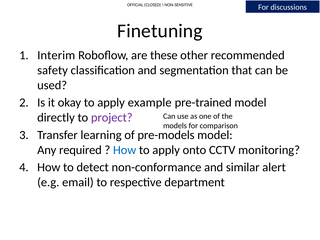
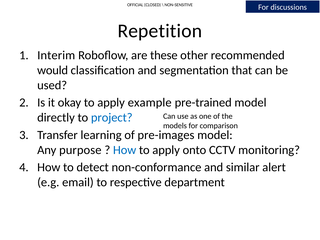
Finetuning: Finetuning -> Repetition (160, 31)
safety: safety -> would (53, 70)
project colour: purple -> blue (112, 118)
pre-models: pre-models -> pre-images (166, 135)
required: required -> purpose (80, 150)
